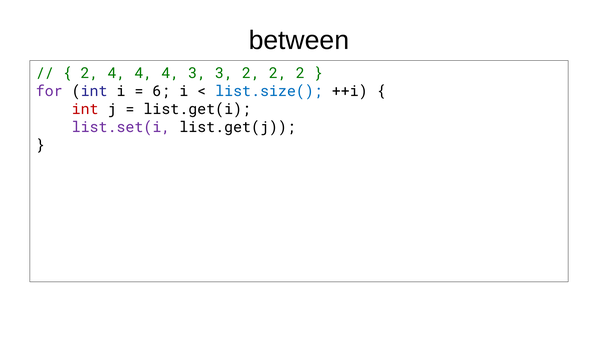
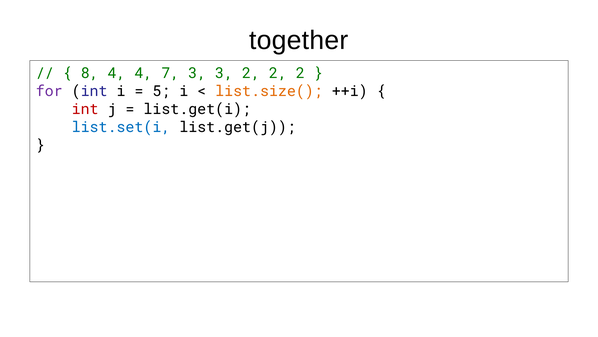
between: between -> together (299, 40)
2: 2 -> 8 (90, 73)
4 4 4: 4 -> 7 (170, 73)
6: 6 -> 5 (161, 91)
list.size( colour: blue -> orange (269, 91)
list.set(i colour: purple -> blue (121, 127)
